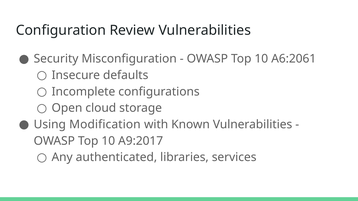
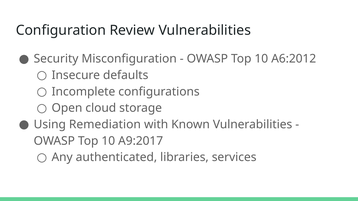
A6:2061: A6:2061 -> A6:2012 (294, 59)
Modification: Modification -> Remediation (105, 125)
